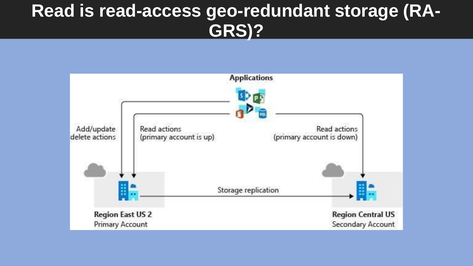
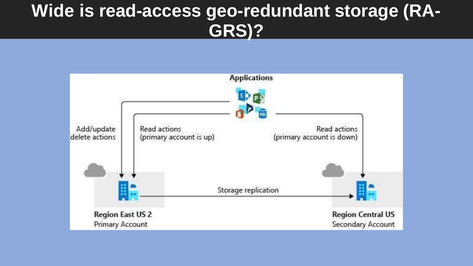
Read: Read -> Wide (53, 11)
